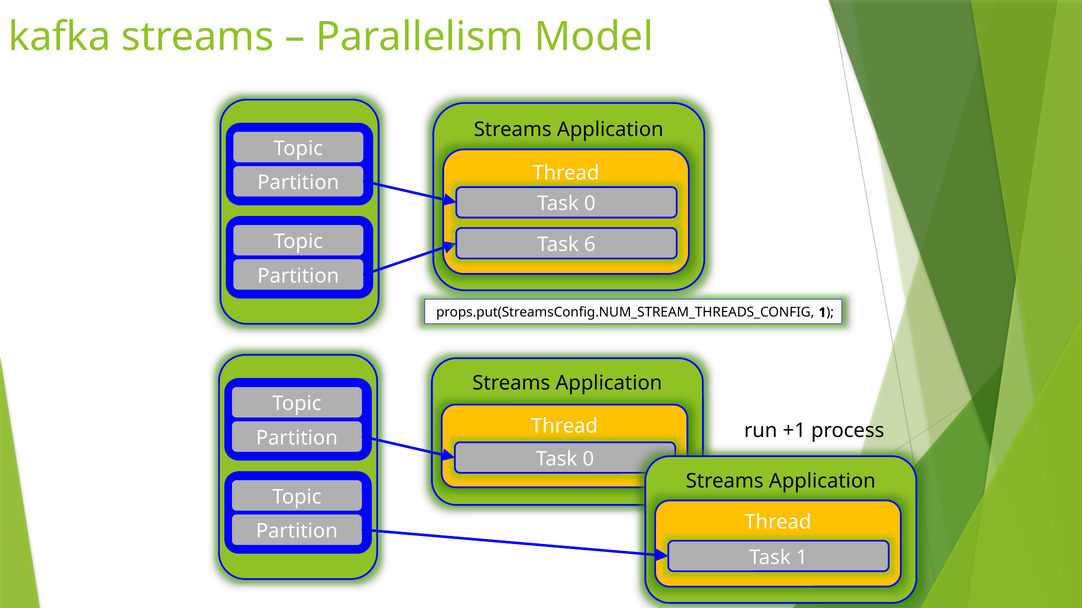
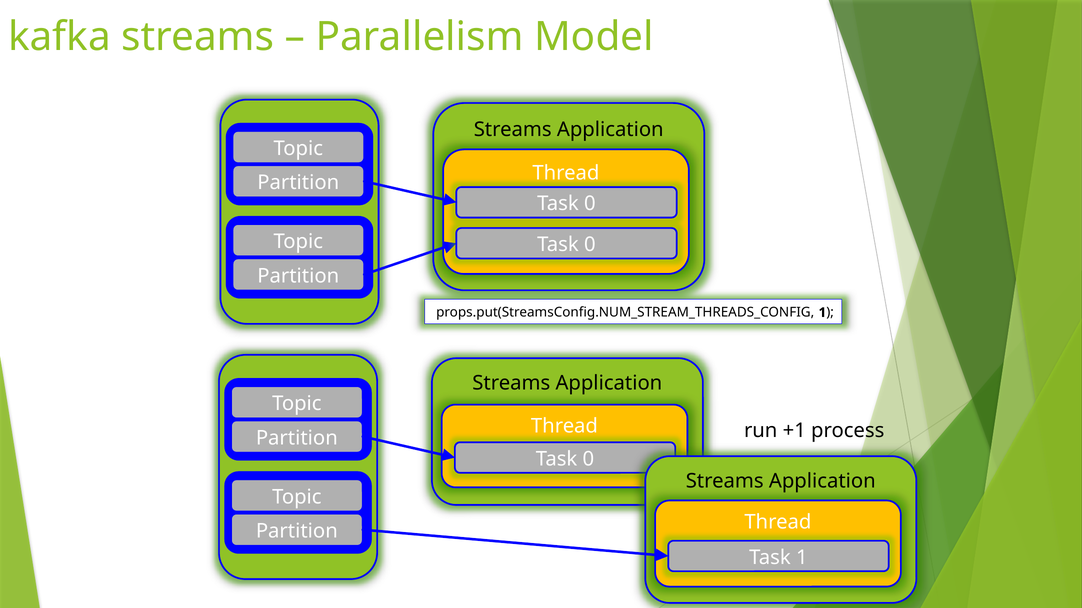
6: 6 -> 0 (590, 245)
